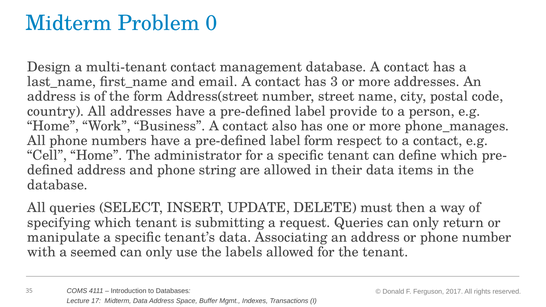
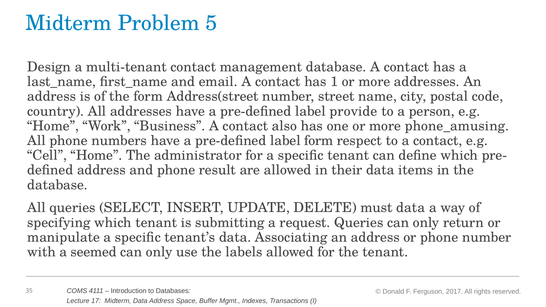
0: 0 -> 5 (212, 23)
3: 3 -> 1 (334, 82)
phone_manages: phone_manages -> phone_amusing (457, 126)
string: string -> result (217, 170)
must then: then -> data (411, 208)
